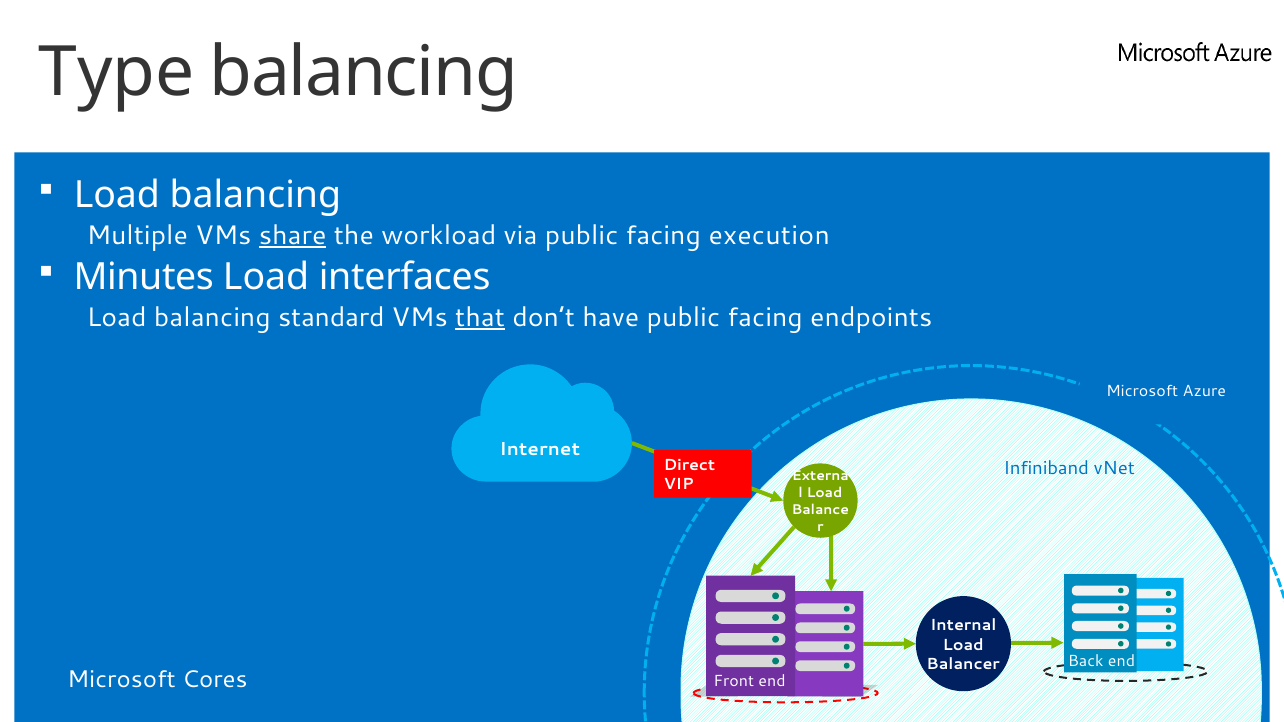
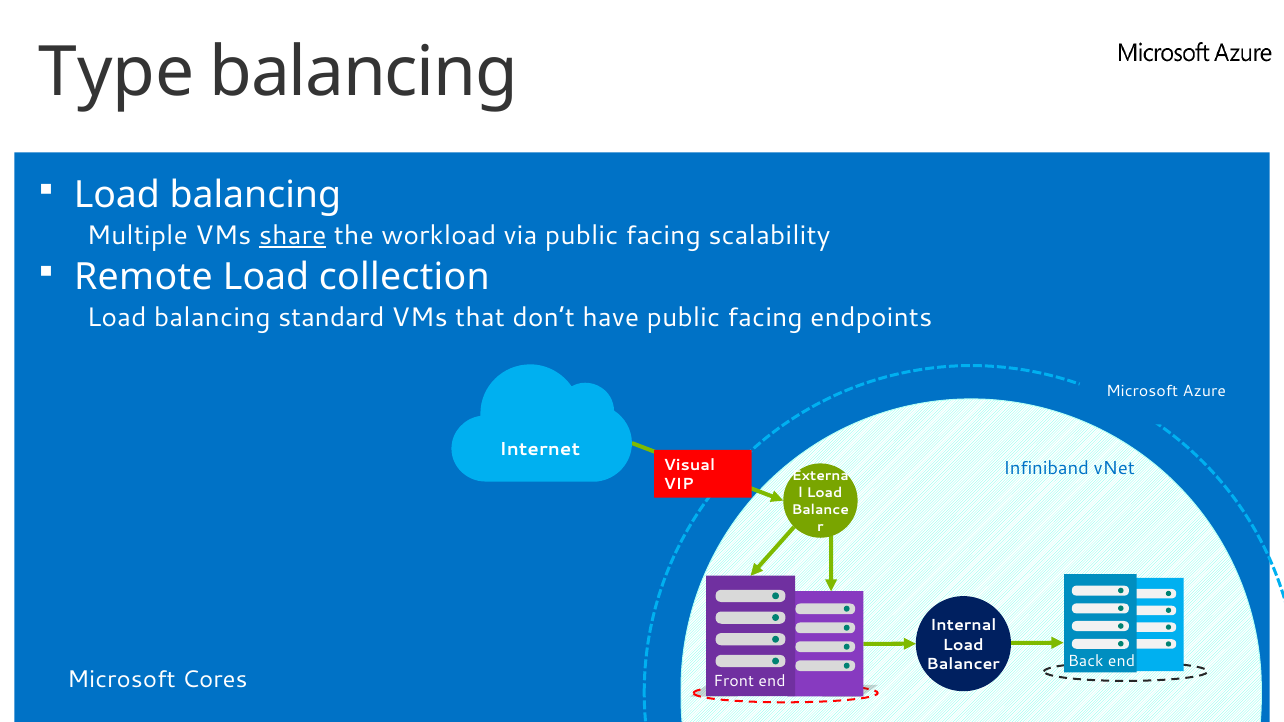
execution: execution -> scalability (769, 235)
Minutes: Minutes -> Remote (143, 278)
interfaces: interfaces -> collection (404, 278)
that underline: present -> none (480, 318)
Direct: Direct -> Visual (689, 465)
